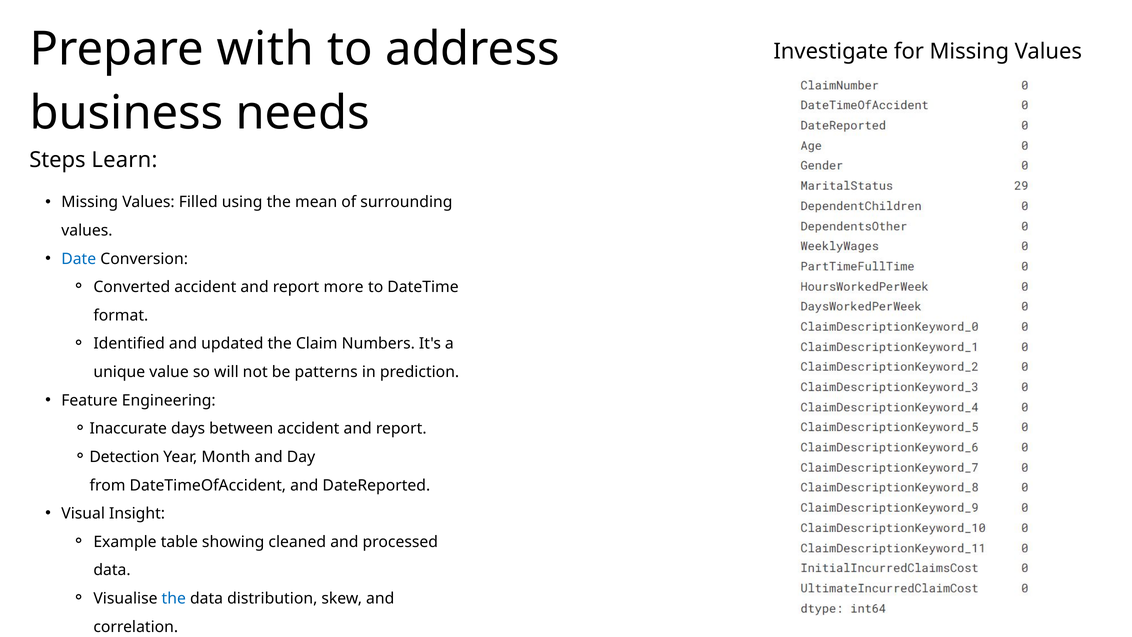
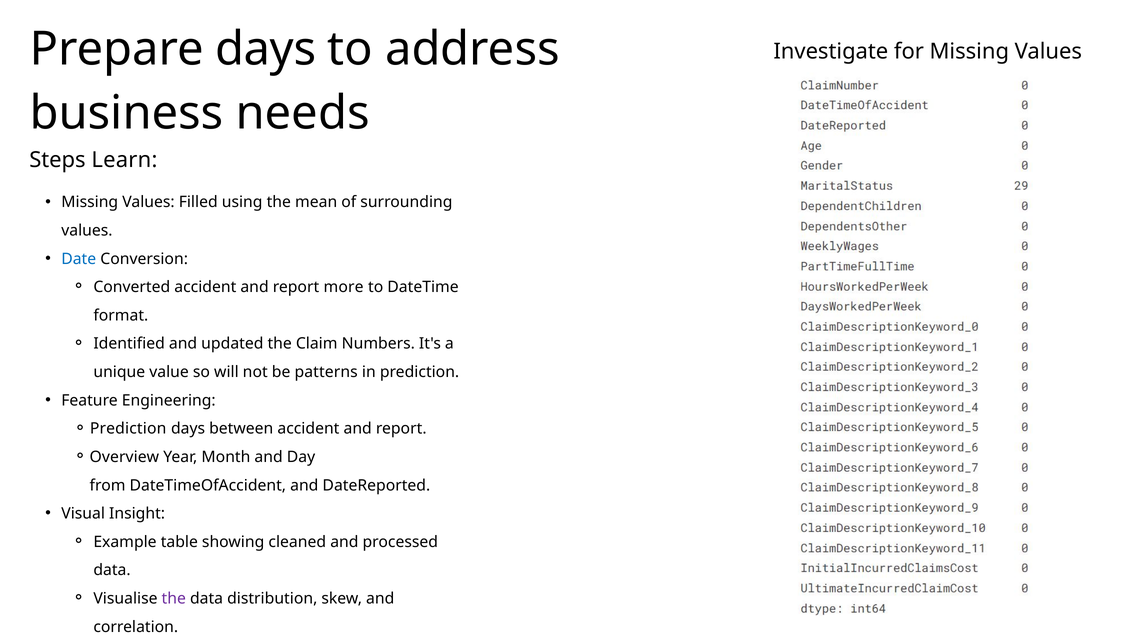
Prepare with: with -> days (266, 49)
Inaccurate: Inaccurate -> Prediction (128, 429)
Detection: Detection -> Overview (124, 457)
the colour: blue -> purple (174, 598)
